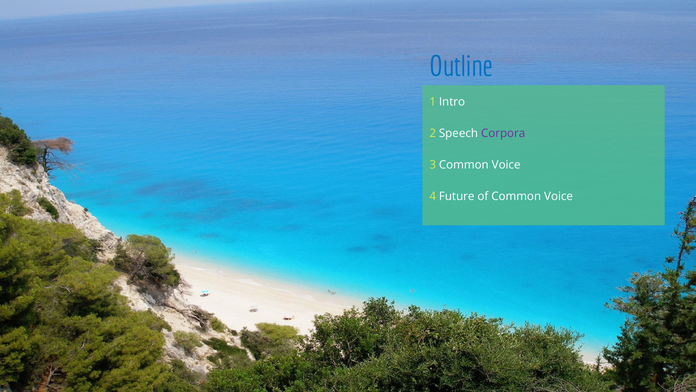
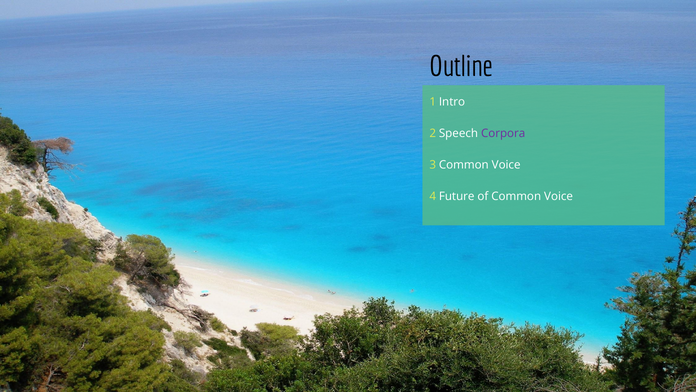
Outline colour: blue -> black (461, 66)
